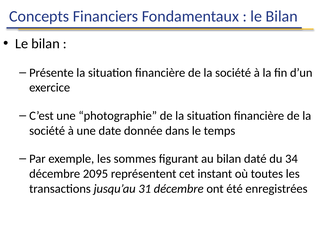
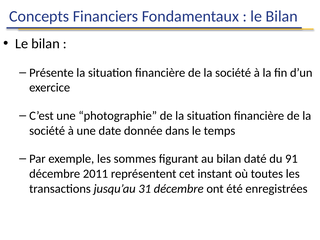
34: 34 -> 91 (291, 159)
2095: 2095 -> 2011 (96, 174)
